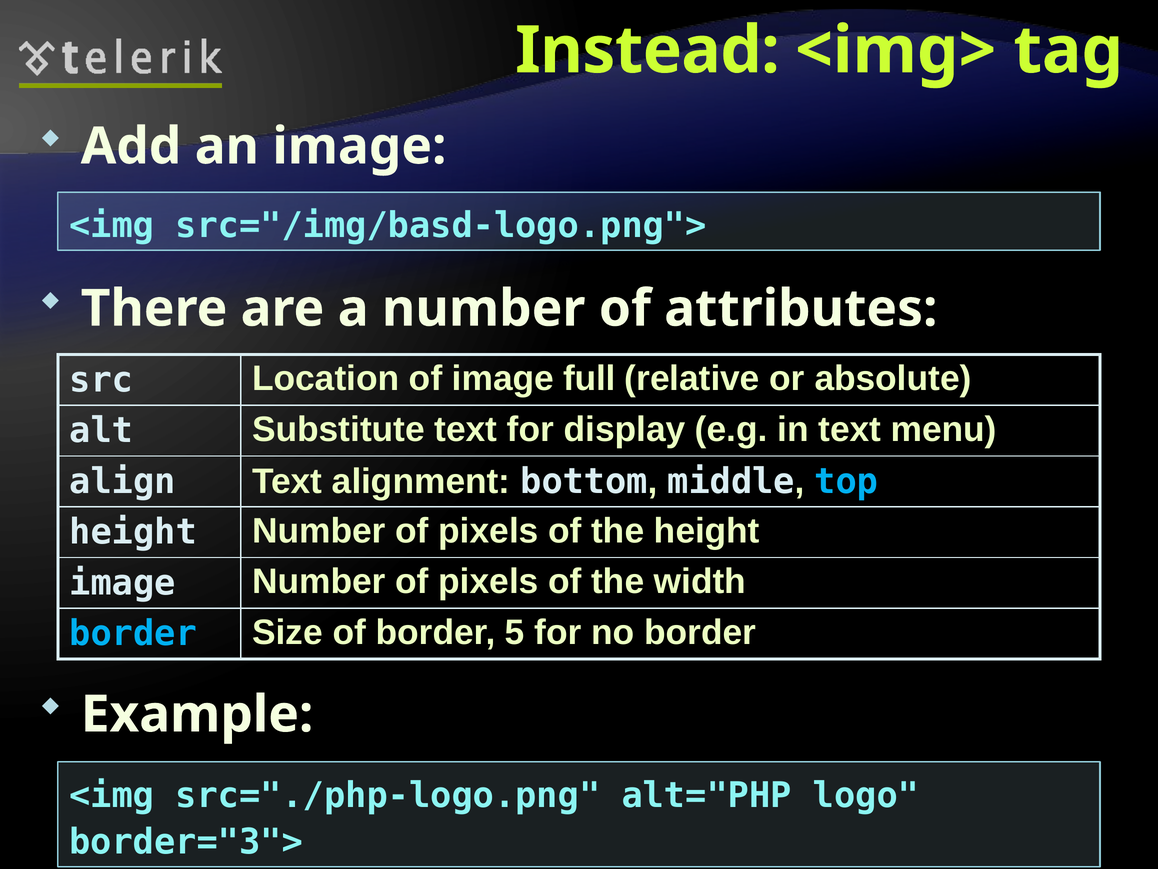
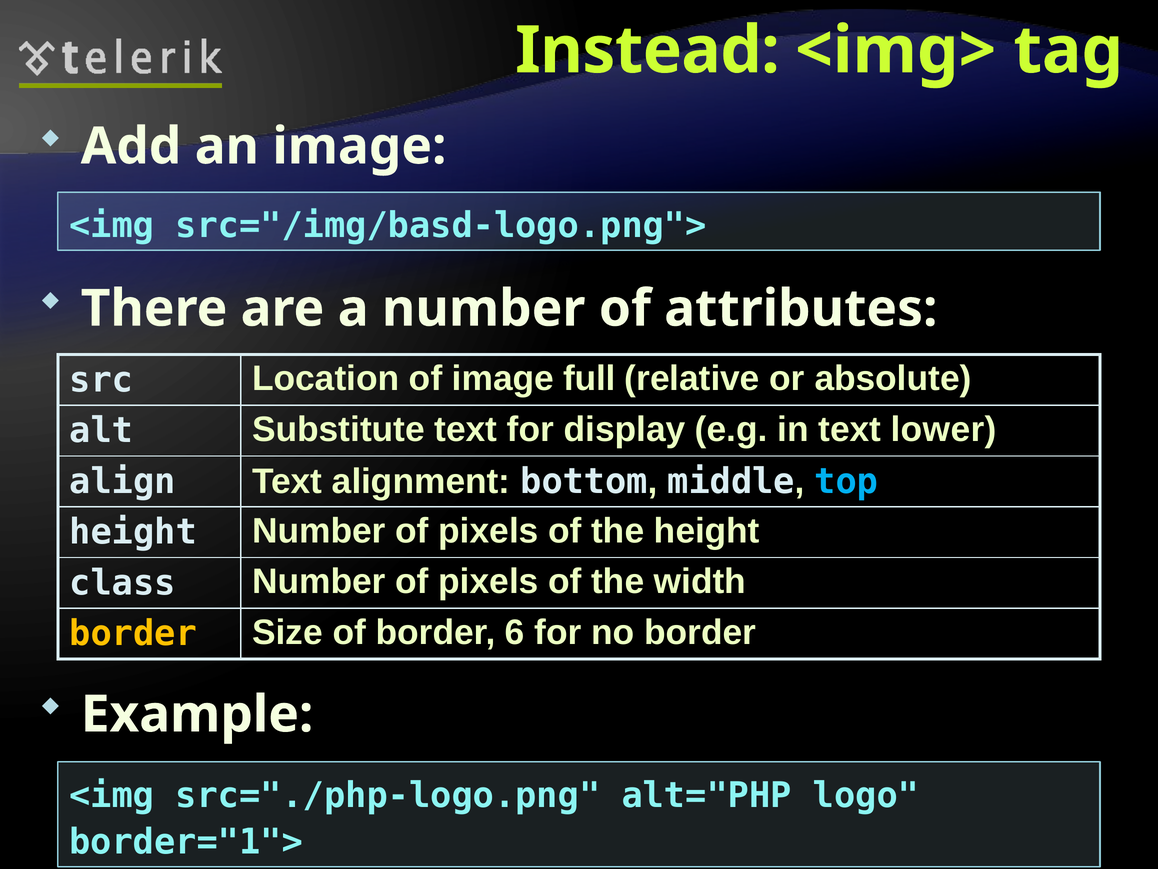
menu: menu -> lower (944, 429)
image: image -> class (123, 583)
border colour: light blue -> yellow (133, 633)
5: 5 -> 6 (515, 632)
border="3">: border="3"> -> border="1"> (186, 842)
